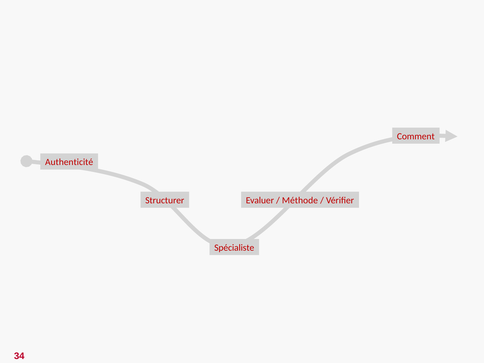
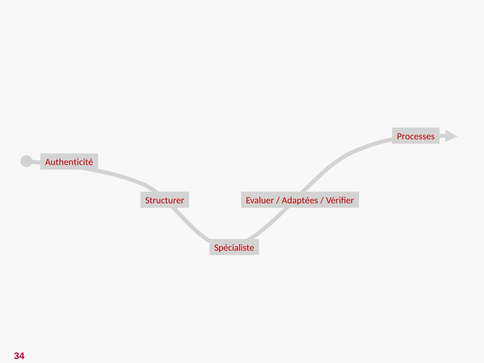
Comment: Comment -> Processes (416, 136)
Méthode: Méthode -> Adaptées (300, 200)
